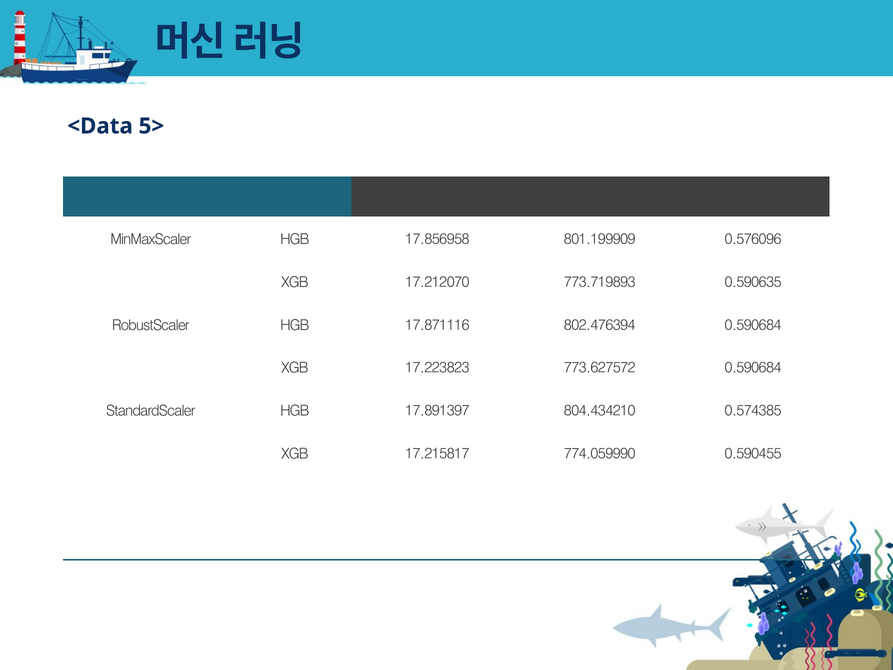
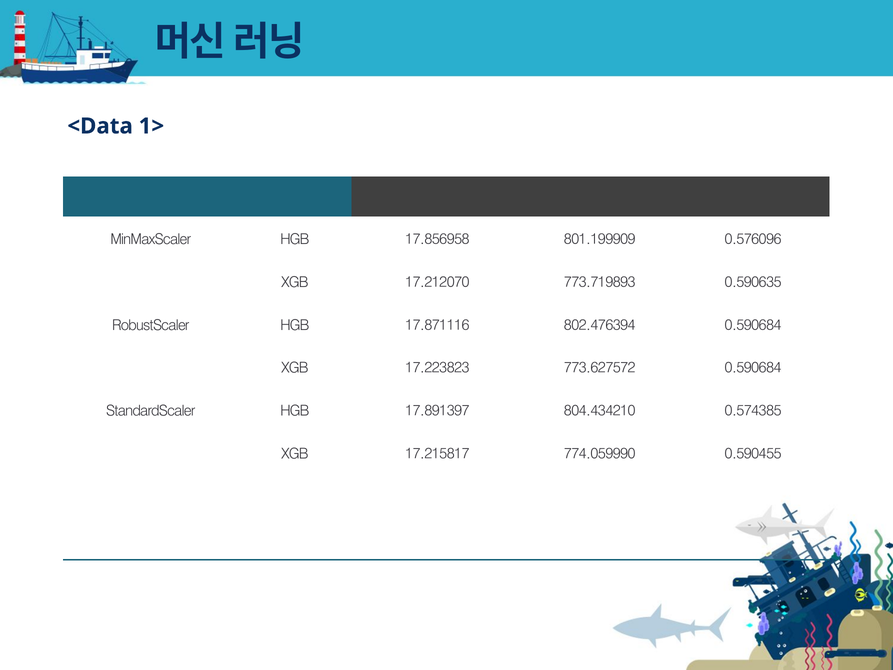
5>: 5> -> 1> (151, 126)
